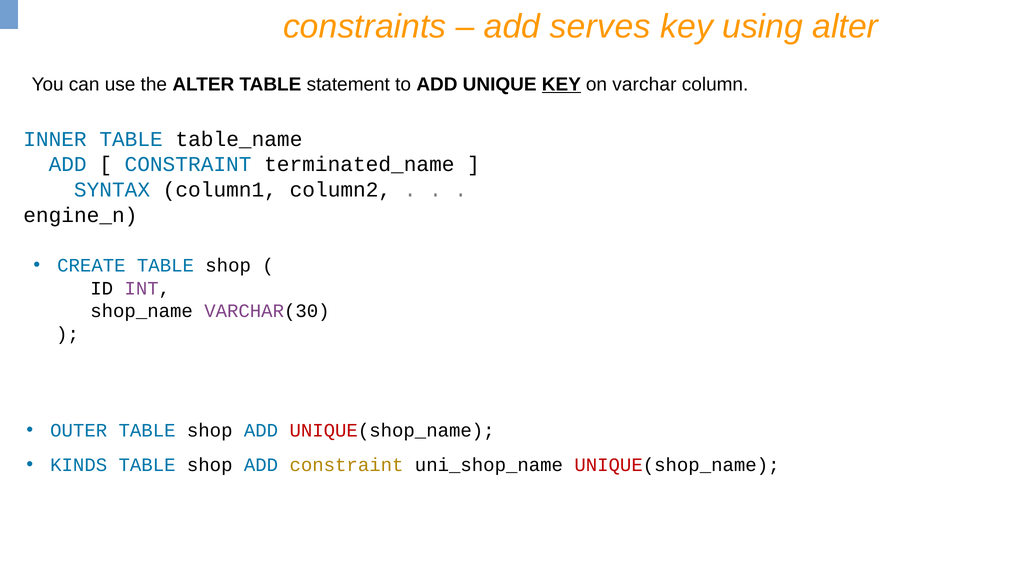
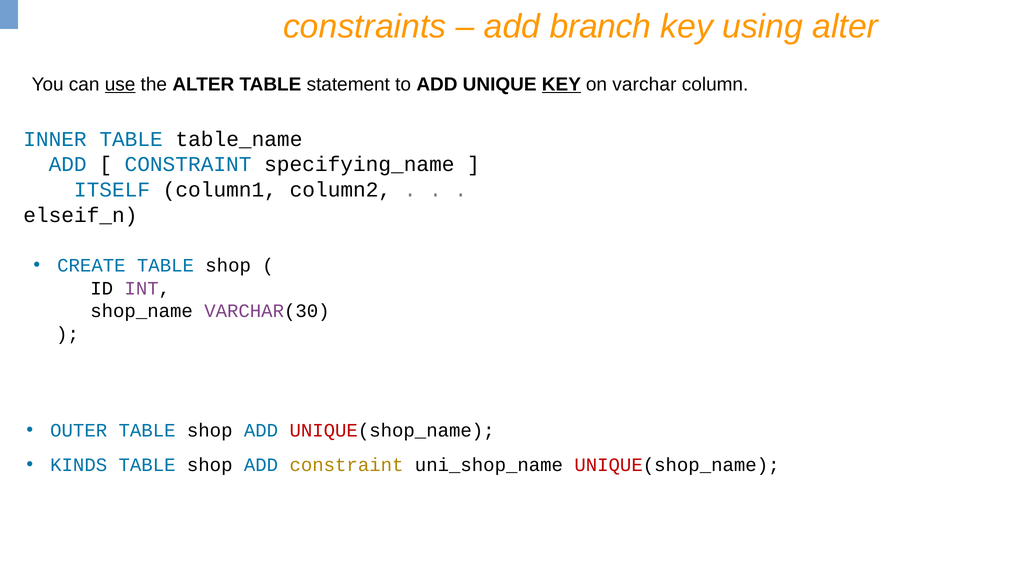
serves: serves -> branch (600, 26)
use underline: none -> present (120, 84)
terminated_name: terminated_name -> specifying_name (359, 164)
SYNTAX: SYNTAX -> ITSELF (112, 190)
engine_n: engine_n -> elseif_n (80, 215)
